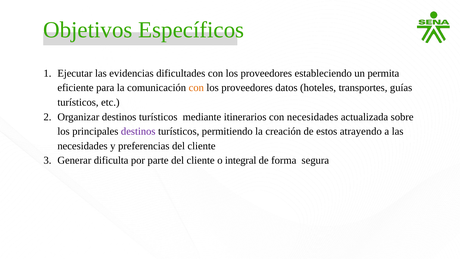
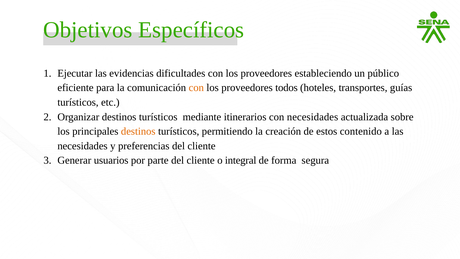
permita: permita -> público (383, 73)
datos: datos -> todos (286, 88)
destinos colour: purple -> orange (138, 131)
atrayendo: atrayendo -> contenido (361, 131)
dificulta: dificulta -> usuarios (111, 160)
